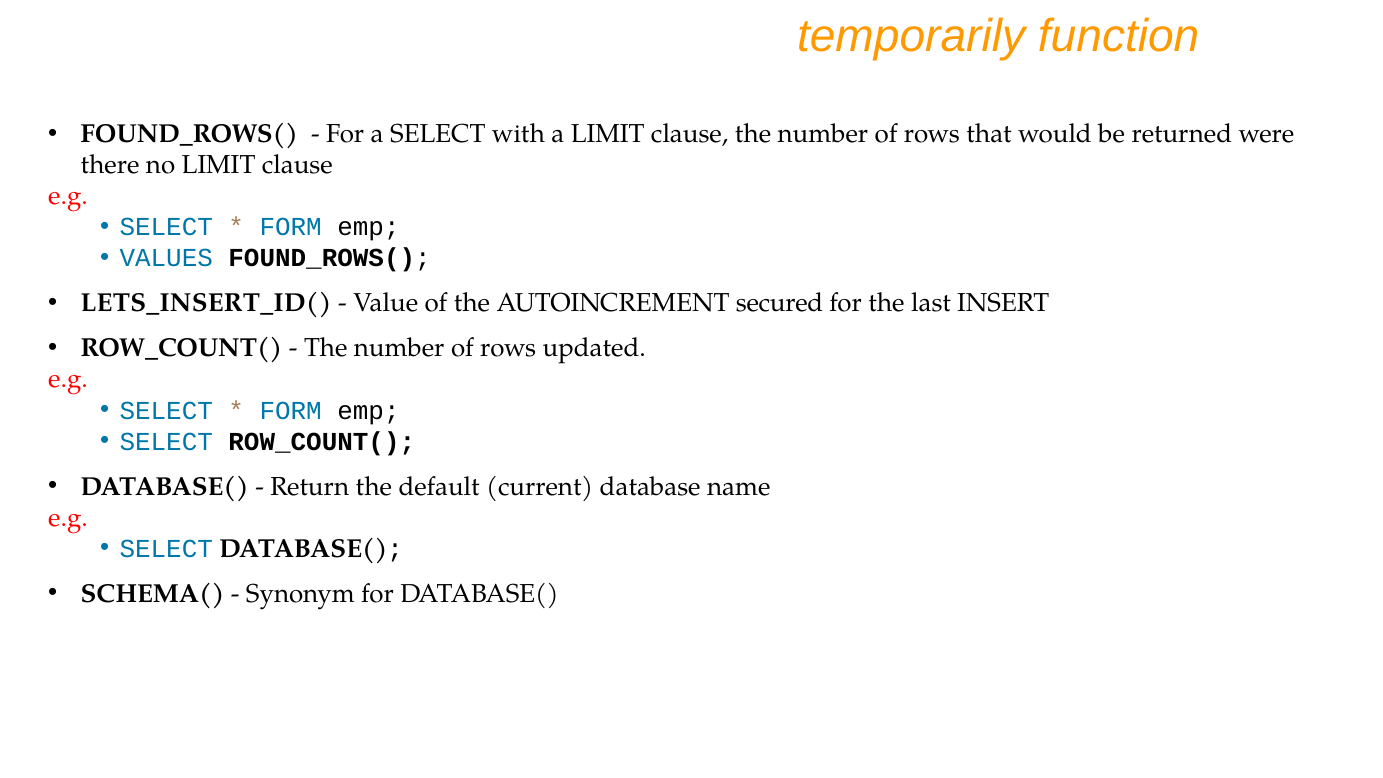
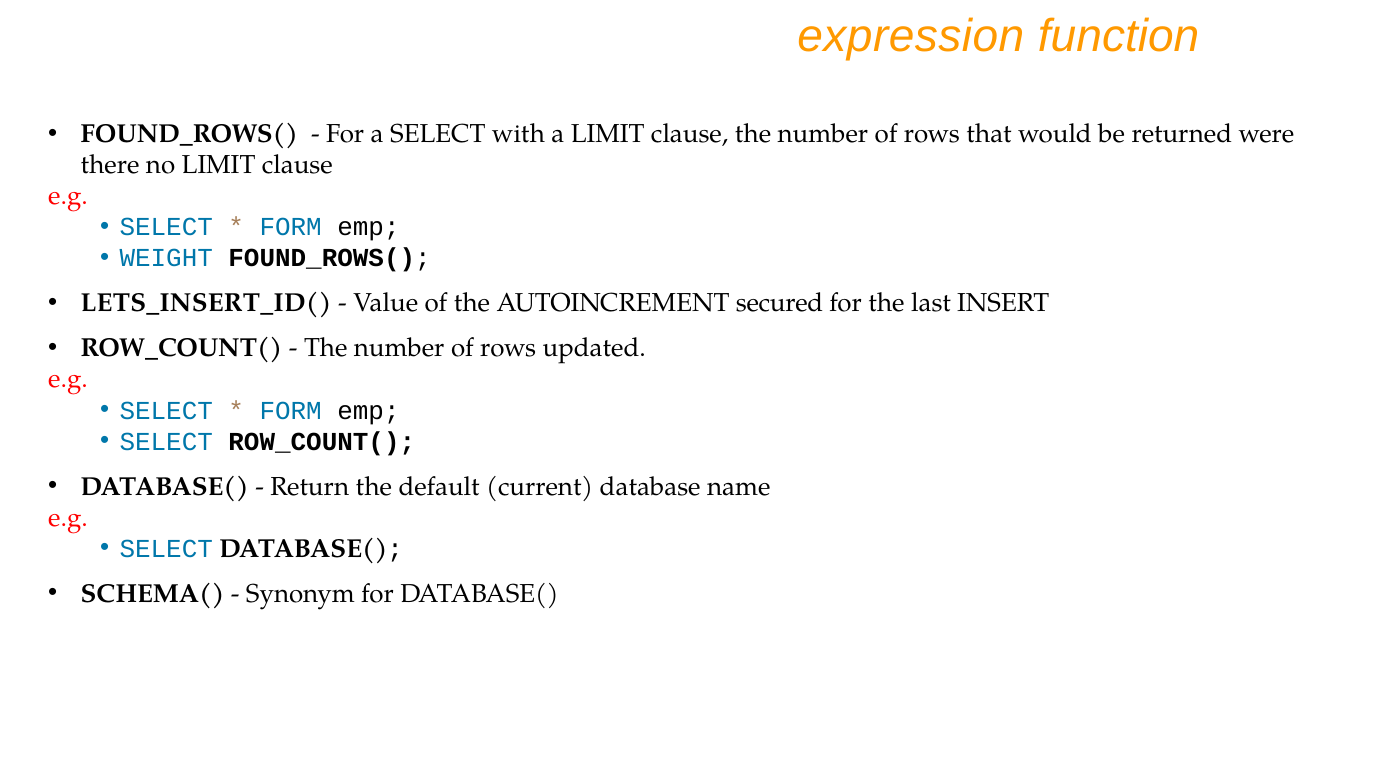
temporarily: temporarily -> expression (911, 36)
VALUES: VALUES -> WEIGHT (166, 258)
